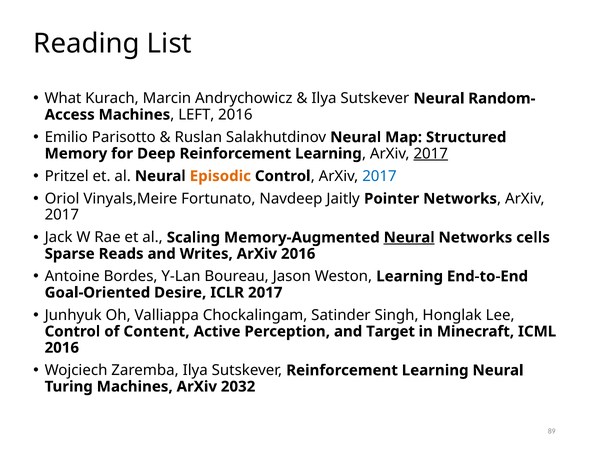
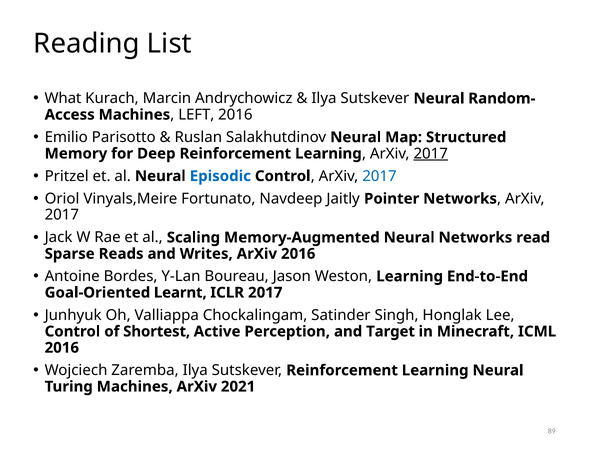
Episodic colour: orange -> blue (220, 176)
Neural underline: present -> none (409, 238)
cells: cells -> read (533, 238)
Desire: Desire -> Learnt (180, 293)
Content: Content -> Shortest (157, 332)
2032: 2032 -> 2021 (238, 387)
